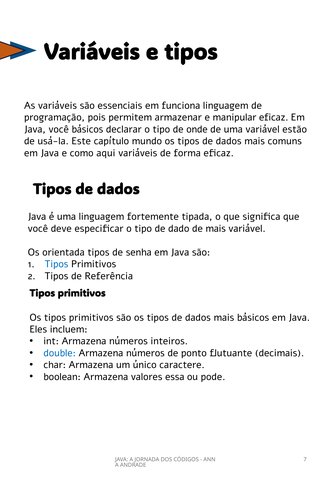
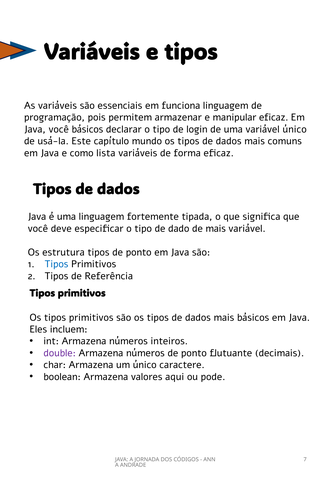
onde: onde -> login (197, 129)
variável estão: estão -> único (295, 129)
aqui: aqui -> lista (106, 153)
orientada: orientada -> estrutura (63, 253)
tipos de senha: senha -> ponto (139, 253)
double colour: blue -> purple (60, 353)
essa: essa -> aqui (175, 377)
